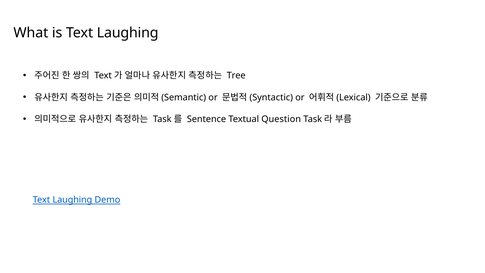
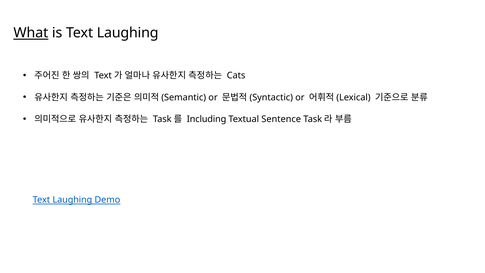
What underline: none -> present (31, 33)
Tree: Tree -> Cats (236, 75)
Sentence: Sentence -> Including (207, 119)
Question: Question -> Sentence (281, 119)
